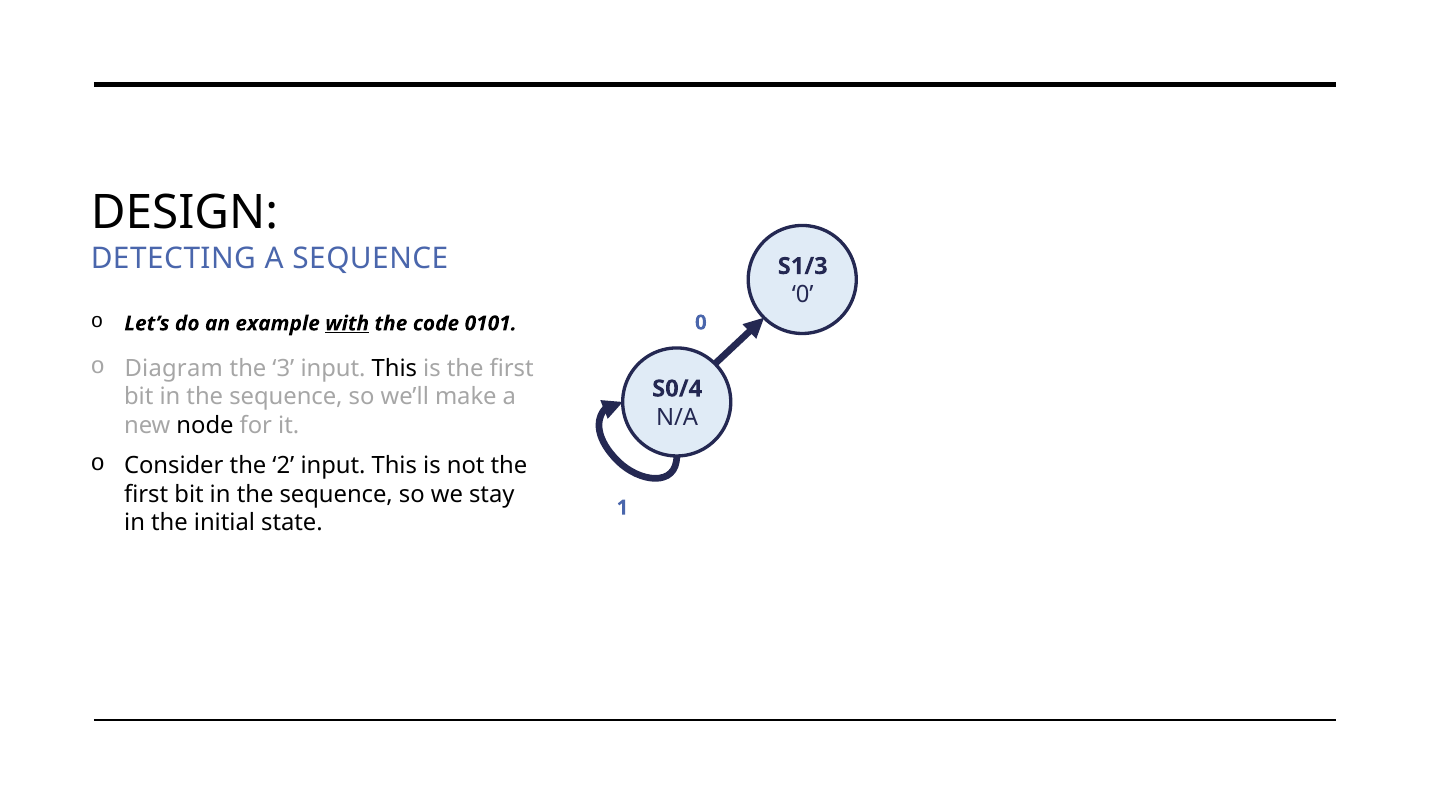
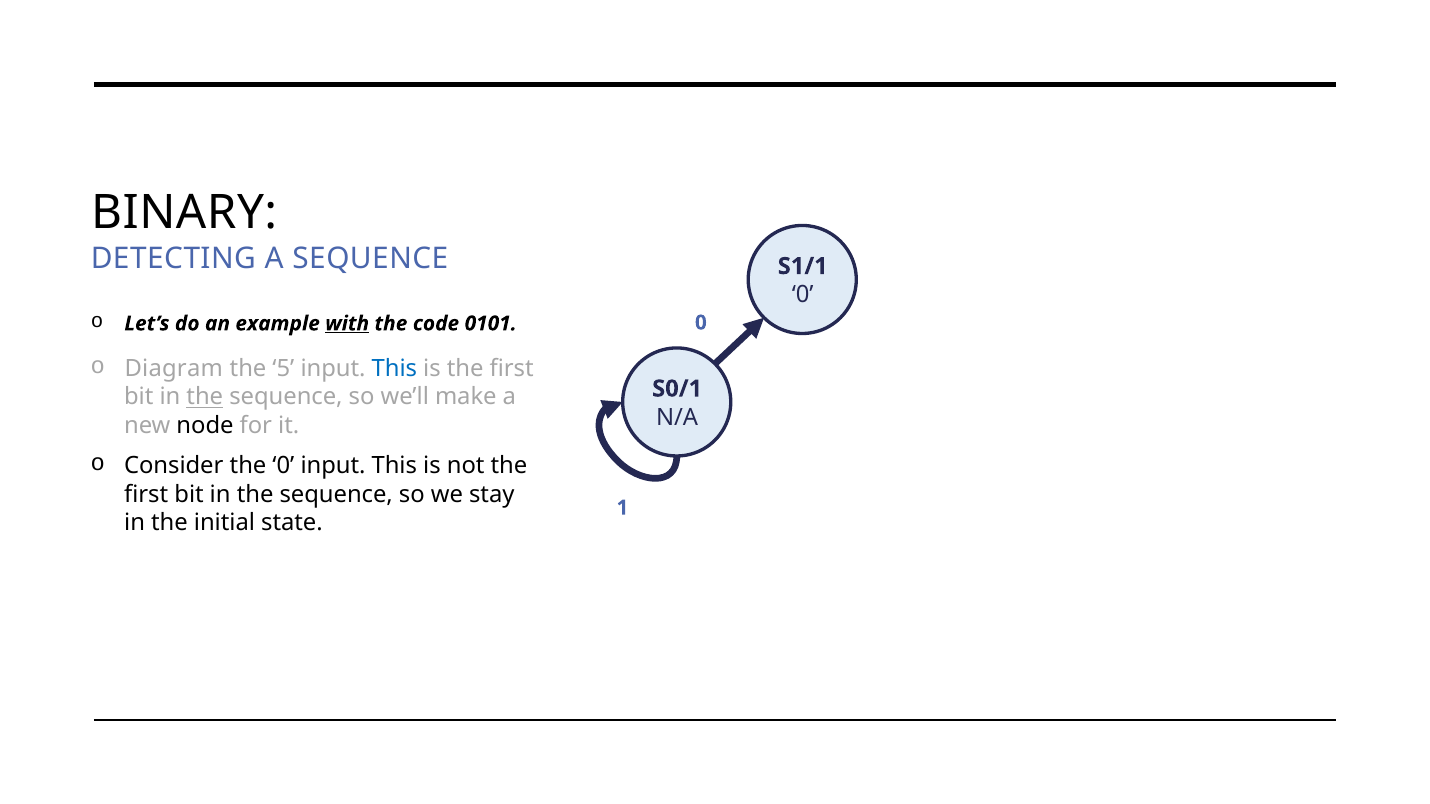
DESIGN: DESIGN -> BINARY (184, 213)
S1/3: S1/3 -> S1/1 (803, 266)
3: 3 -> 5 (283, 369)
This colour: black -> blue (394, 369)
S0/4: S0/4 -> S0/1 (677, 389)
the underline: none -> present (205, 397)
the 2: 2 -> 0 (283, 466)
